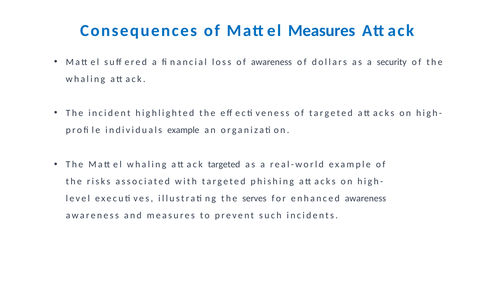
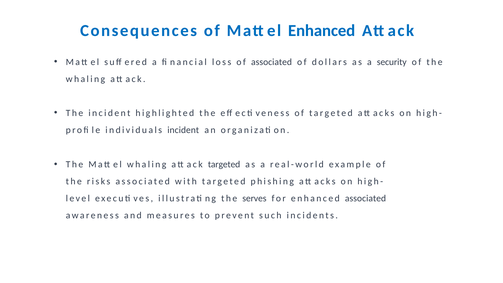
Mattel Measures: Measures -> Enhanced (322, 31)
of awareness: awareness -> associated (272, 62)
individuals example: example -> incident (183, 130)
enhanced awareness: awareness -> associated (365, 198)
